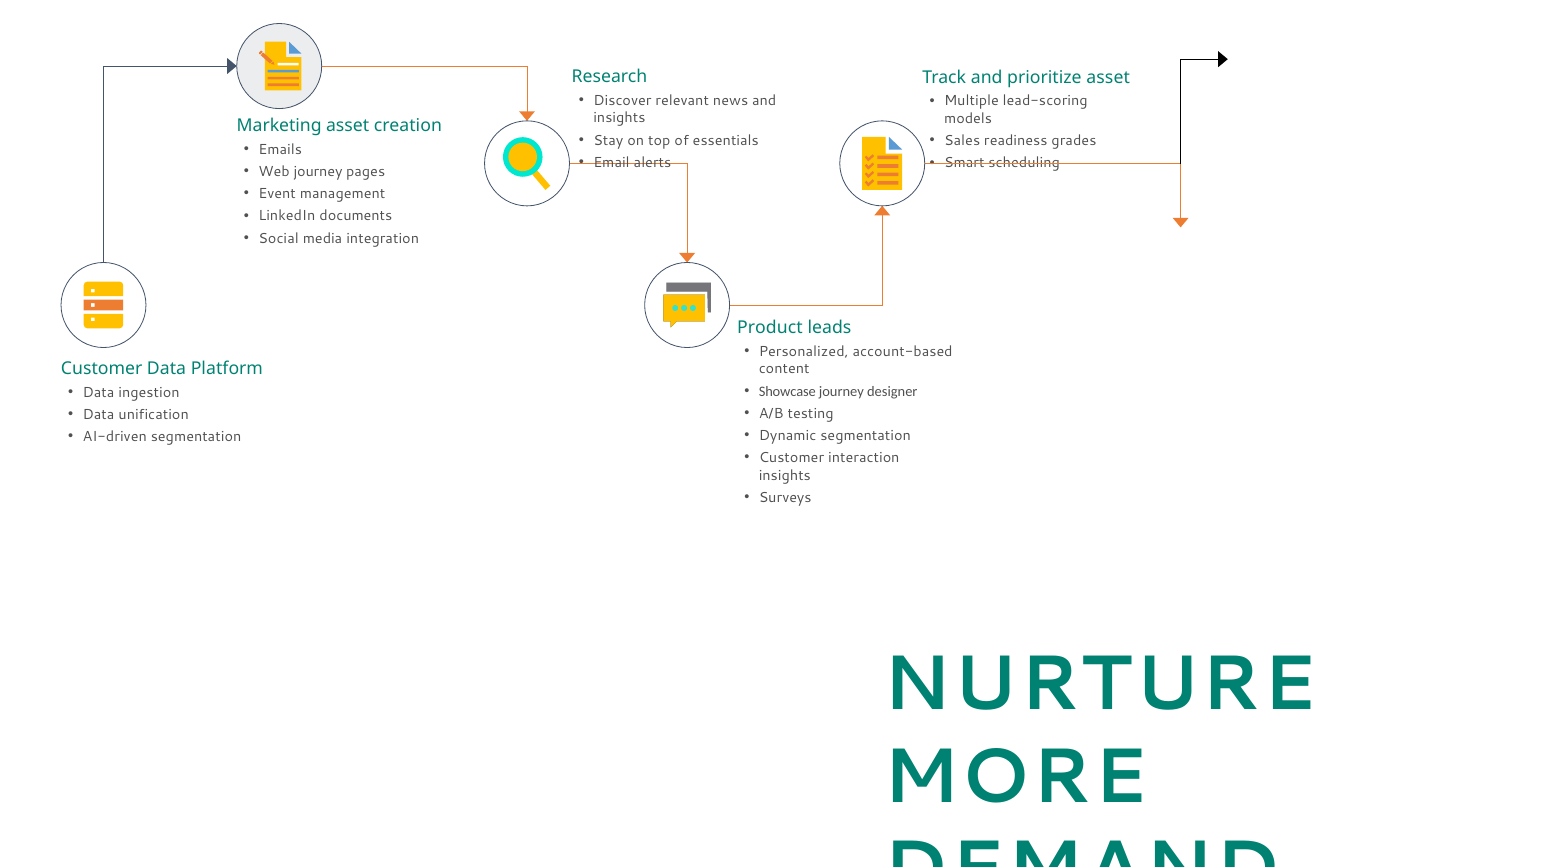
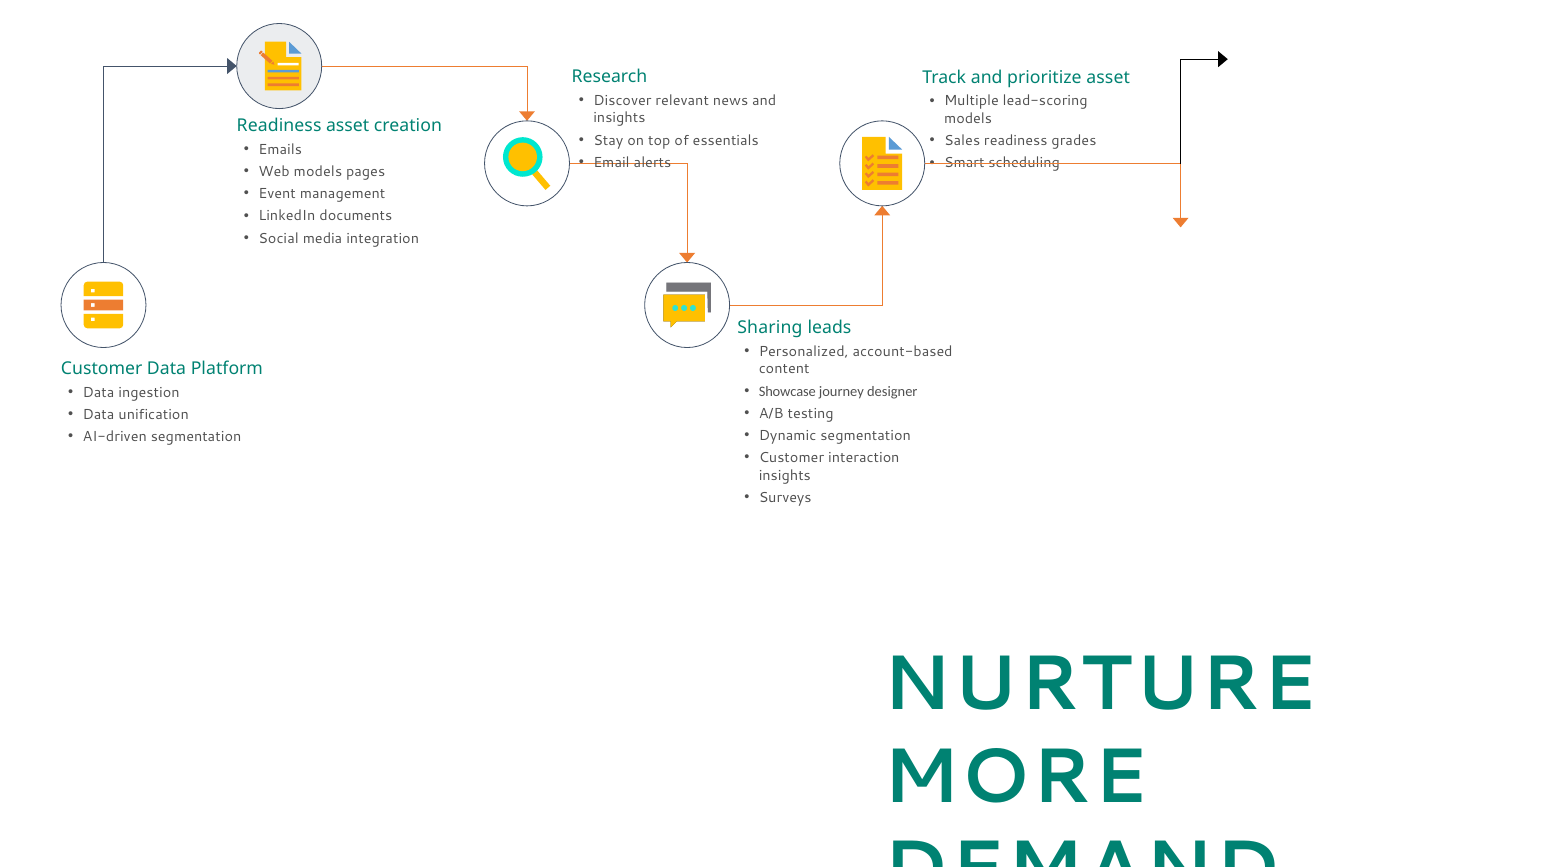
Marketing: Marketing -> Readiness (279, 126)
Web journey: journey -> models (318, 172)
Product: Product -> Sharing (770, 328)
